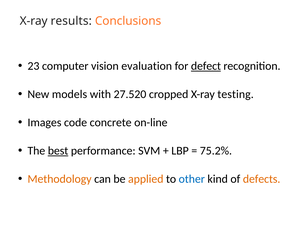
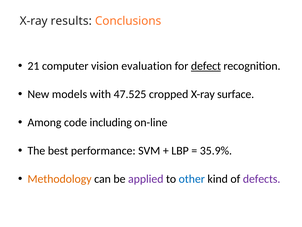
23: 23 -> 21 (33, 66)
27.520: 27.520 -> 47.525 (130, 94)
testing: testing -> surface (236, 94)
Images: Images -> Among (44, 122)
concrete: concrete -> including (111, 122)
best underline: present -> none (58, 150)
75.2%: 75.2% -> 35.9% (216, 150)
applied colour: orange -> purple (146, 179)
defects colour: orange -> purple (262, 179)
